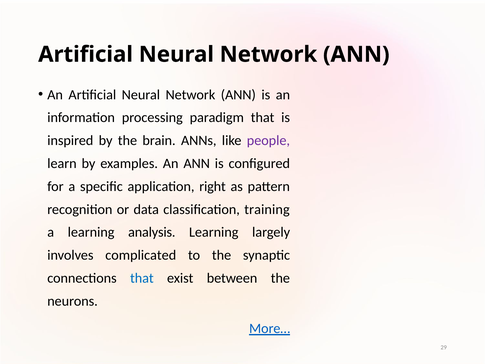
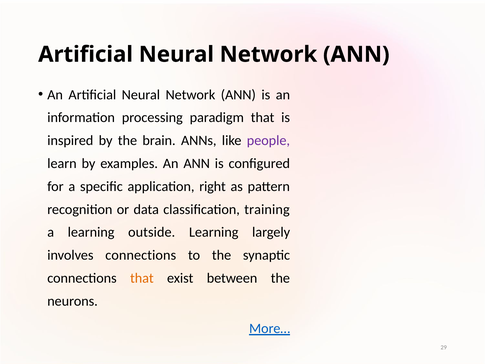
analysis: analysis -> outside (152, 232)
involves complicated: complicated -> connections (141, 255)
that colour: blue -> orange (142, 278)
